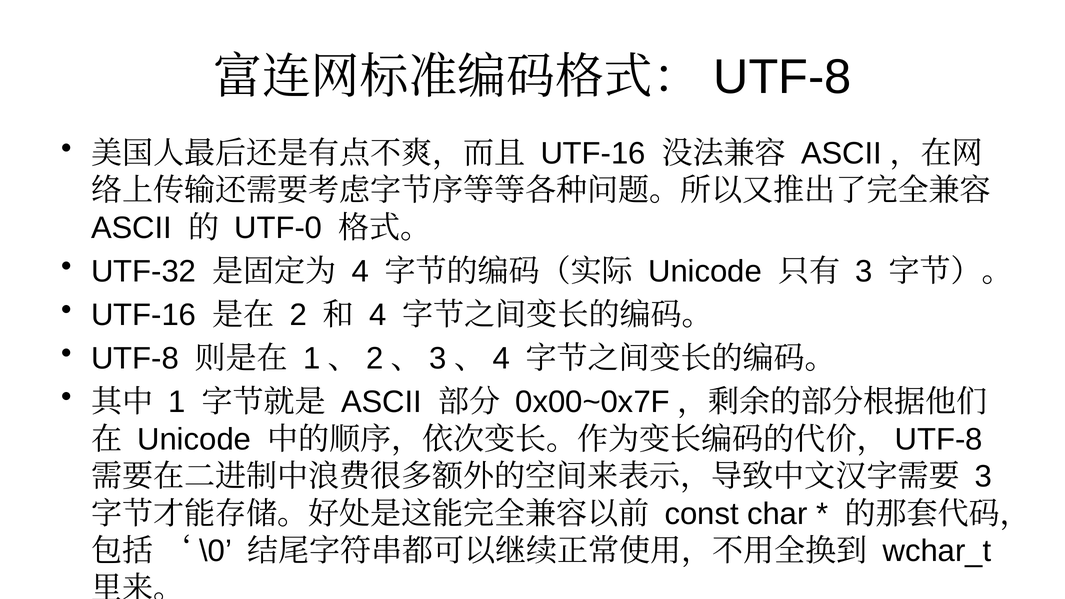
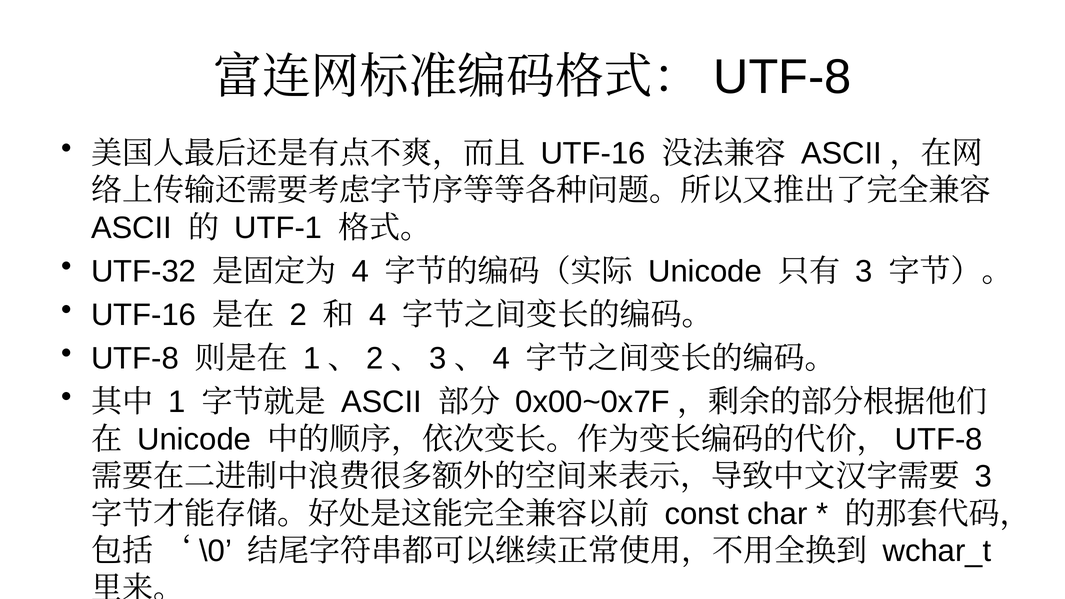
UTF-0: UTF-0 -> UTF-1 (278, 228)
